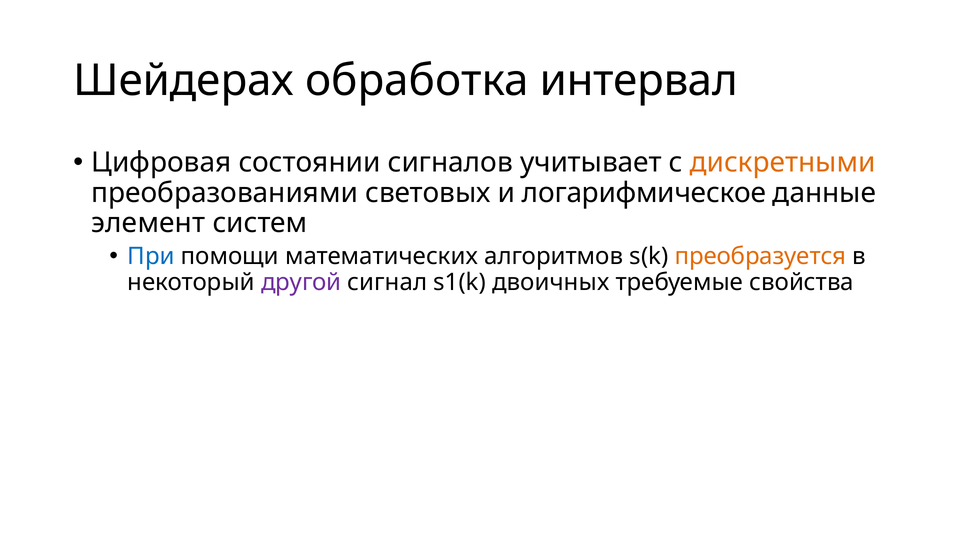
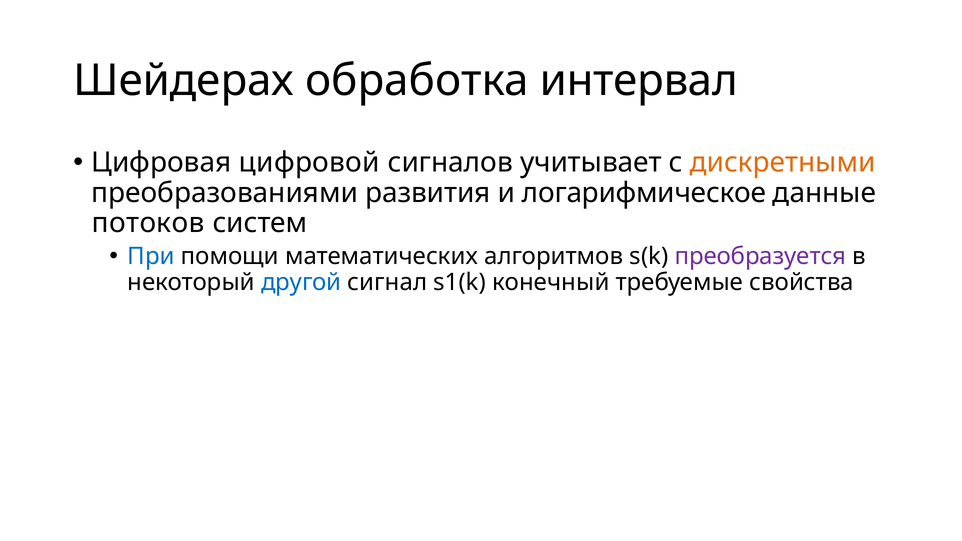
состоянии: состоянии -> цифровой (309, 163)
световых: световых -> развития (428, 193)
элемент: элемент -> потоков (148, 223)
преобразуется colour: orange -> purple (760, 256)
другой colour: purple -> blue (301, 282)
двоичных: двоичных -> конечный (551, 282)
